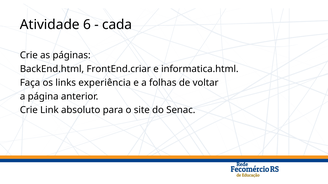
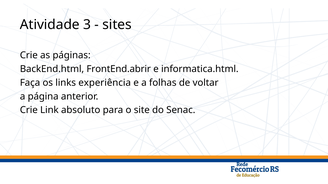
6: 6 -> 3 (87, 25)
cada: cada -> sites (117, 25)
FrontEnd.criar: FrontEnd.criar -> FrontEnd.abrir (119, 69)
